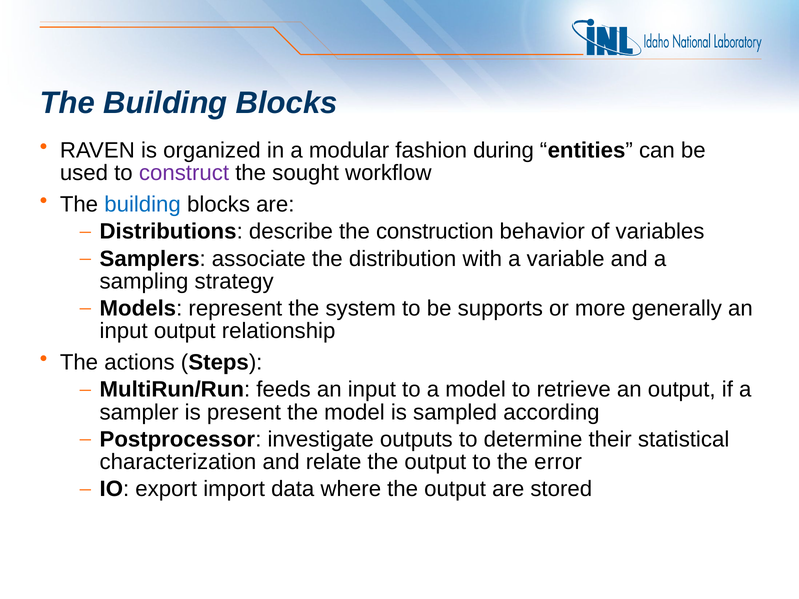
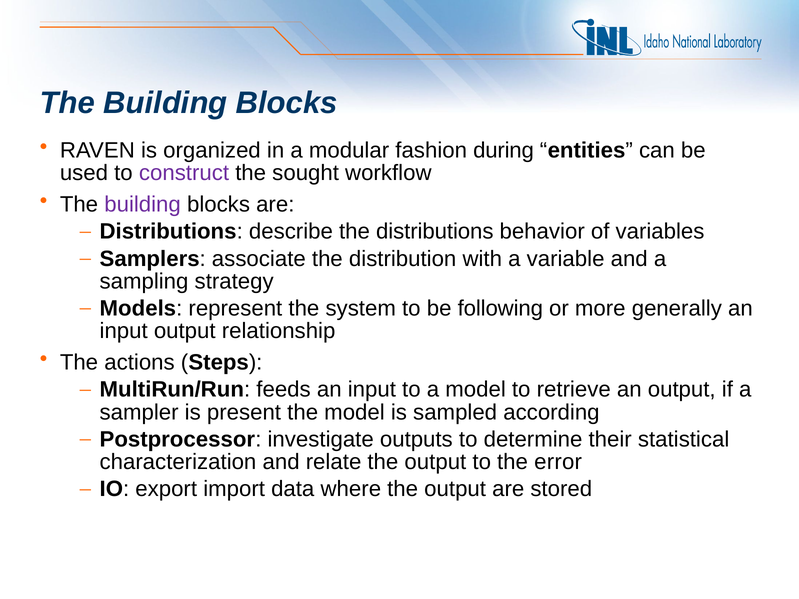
building colour: blue -> purple (143, 205)
the construction: construction -> distributions (435, 232)
supports: supports -> following (500, 309)
